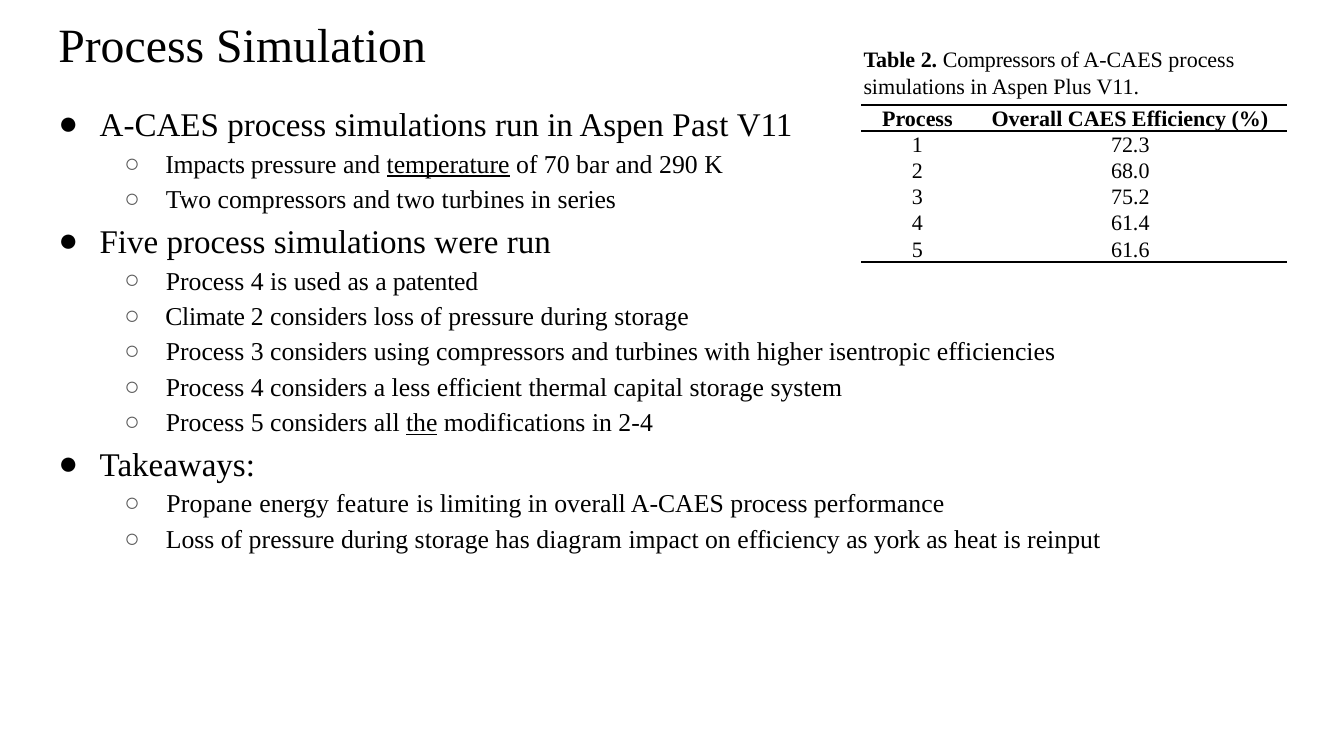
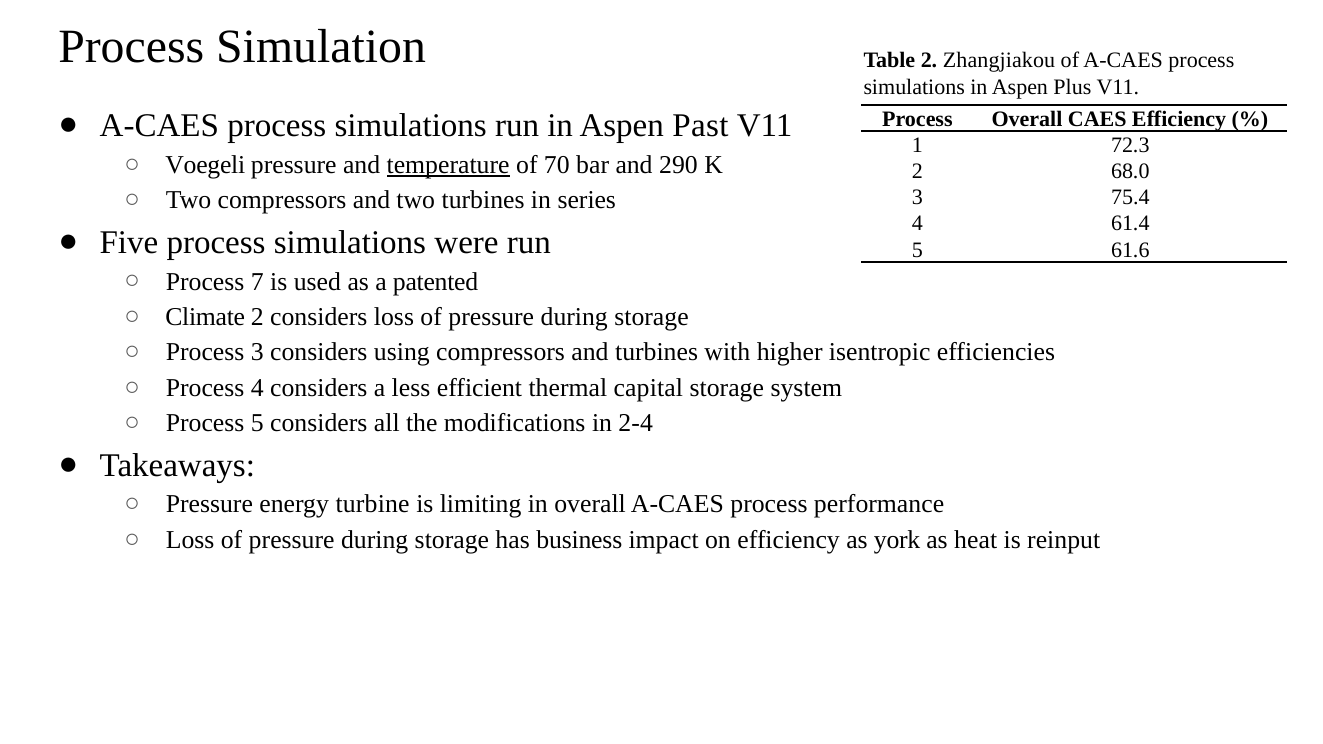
2 Compressors: Compressors -> Zhangjiakou (999, 60)
Impacts: Impacts -> Voegeli (205, 165)
75.2: 75.2 -> 75.4 (1130, 198)
4: 4 -> 7 (257, 282)
the underline: present -> none (422, 424)
Propane: Propane -> Pressure (209, 505)
feature: feature -> turbine (373, 505)
diagram: diagram -> business (579, 540)
